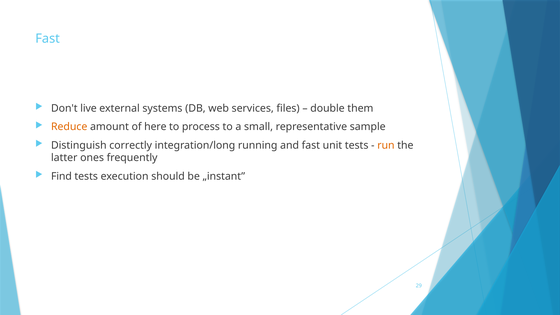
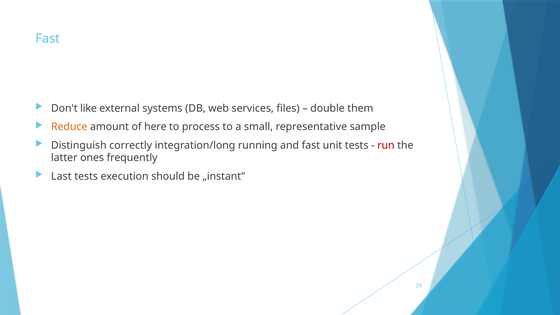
live: live -> like (89, 108)
run colour: orange -> red (386, 145)
Find: Find -> Last (61, 176)
